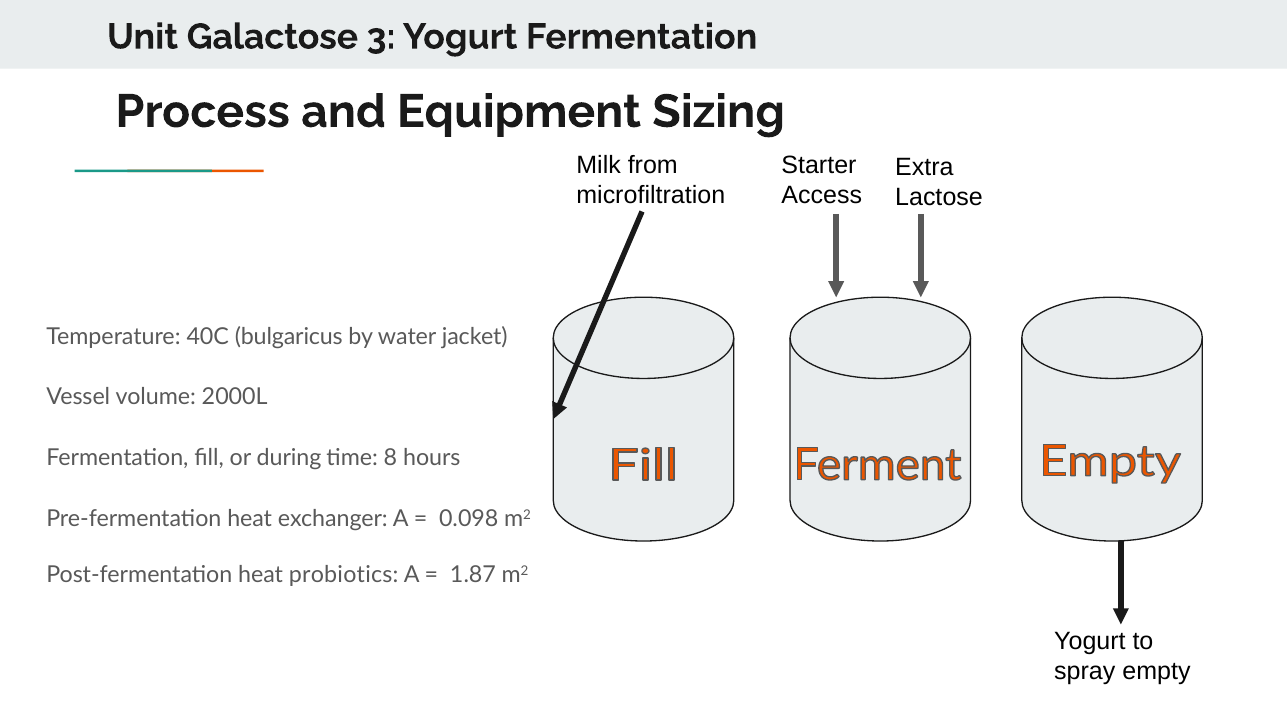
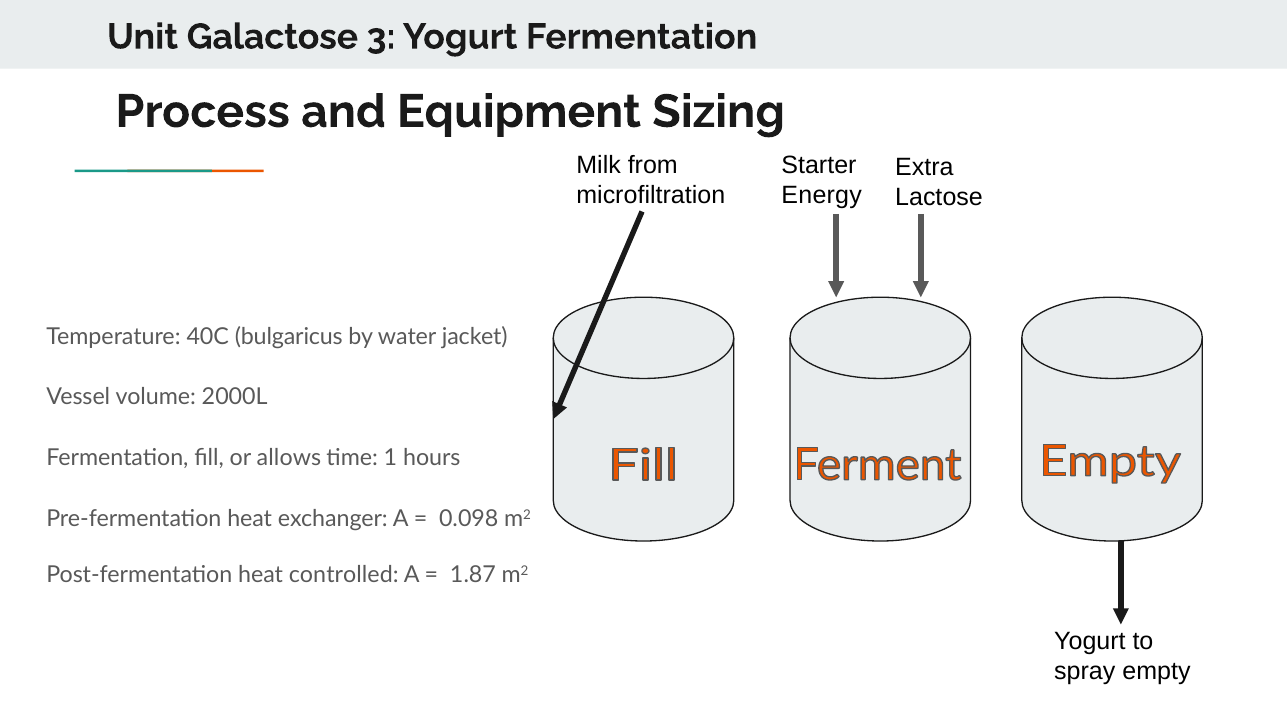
Access: Access -> Energy (822, 195)
during: during -> allows (289, 458)
8: 8 -> 1 (390, 458)
probiotics: probiotics -> controlled (344, 575)
